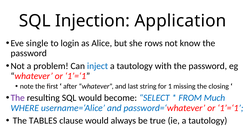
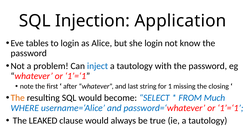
single: single -> tables (37, 43)
she rows: rows -> login (154, 43)
The colour: purple -> orange (18, 98)
TABLES: TABLES -> LEAKED (43, 121)
